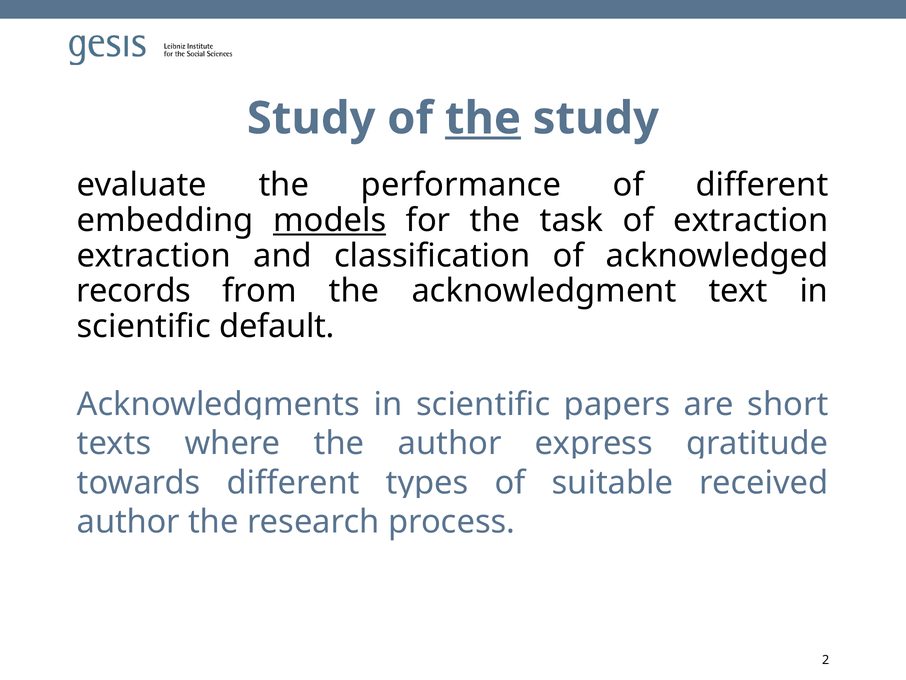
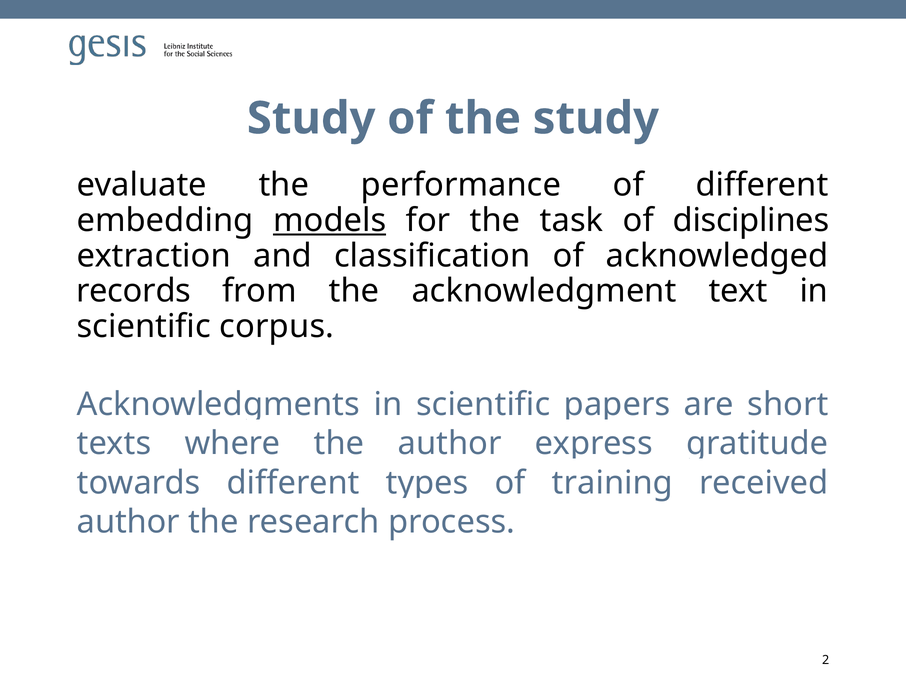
the underline: present -> none (483, 118)
of extraction: extraction -> disciplines (751, 220)
default: default -> corpus (277, 326)
suitable: suitable -> training (612, 483)
